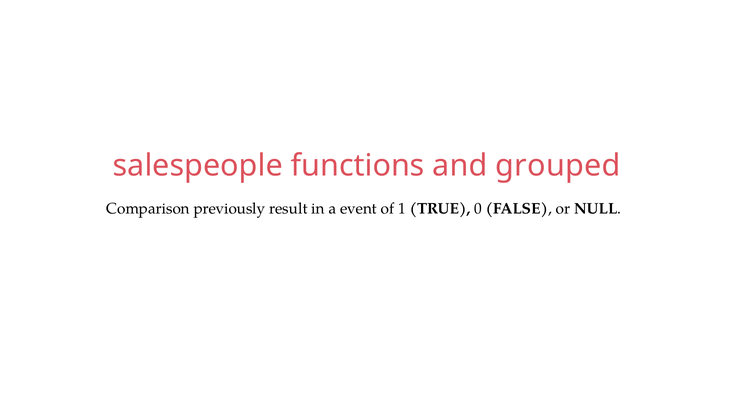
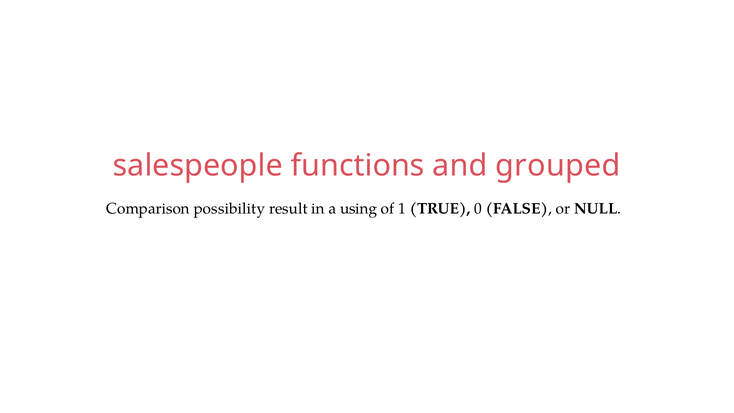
previously: previously -> possibility (229, 209)
event: event -> using (359, 209)
